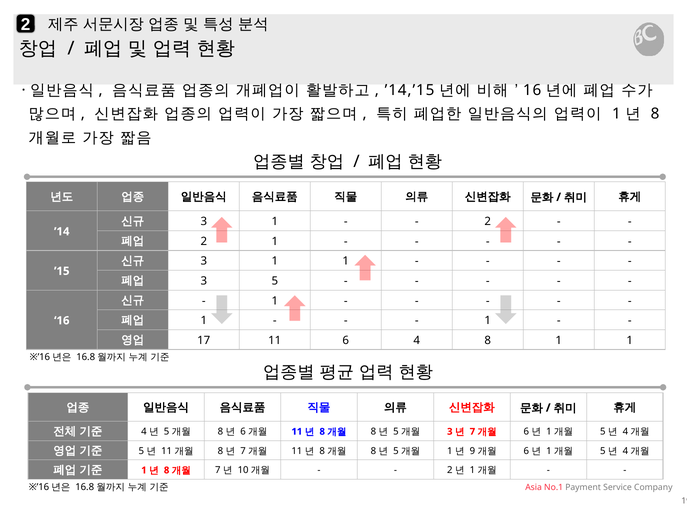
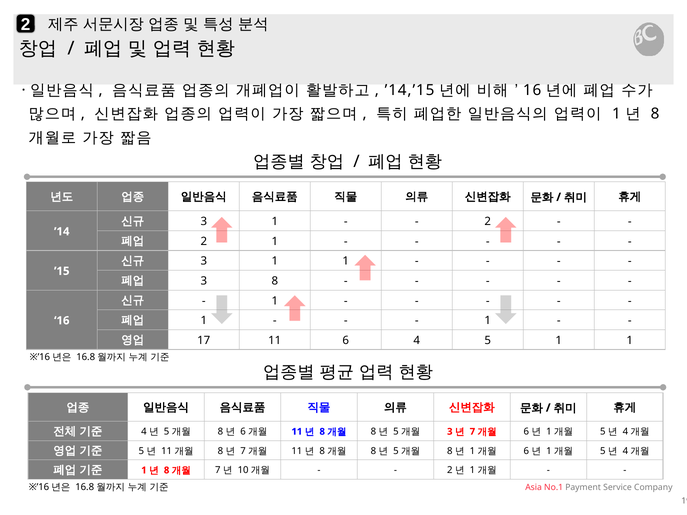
3 5: 5 -> 8 (275, 281)
4 8: 8 -> 5 (488, 341)
1: 1 -> 8 (450, 451)
9: 9 -> 1 (472, 451)
